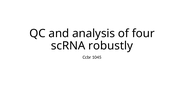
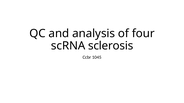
robustly: robustly -> sclerosis (111, 46)
